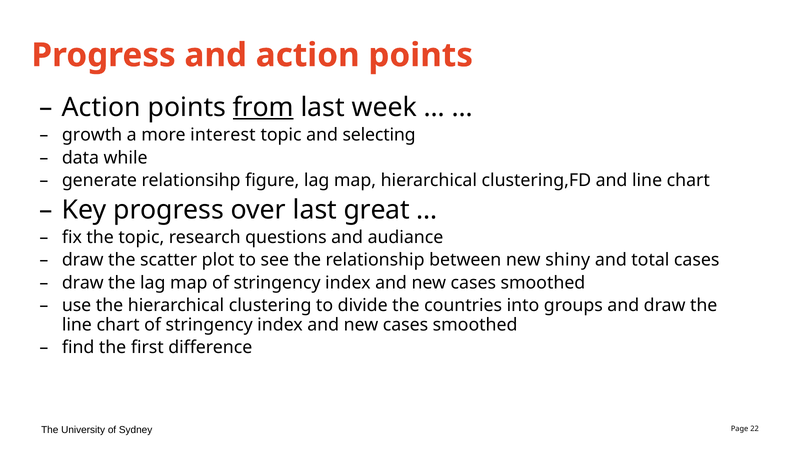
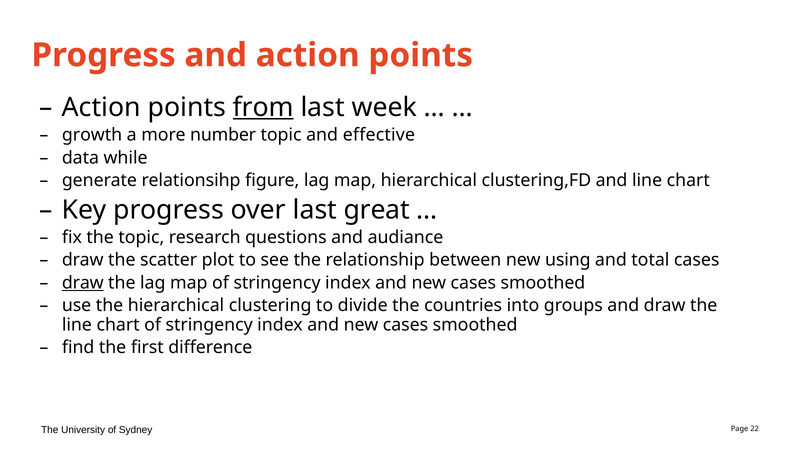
interest: interest -> number (223, 135)
selecting: selecting -> effective (379, 135)
shiny: shiny -> using (568, 260)
draw underline: none -> present (83, 283)
